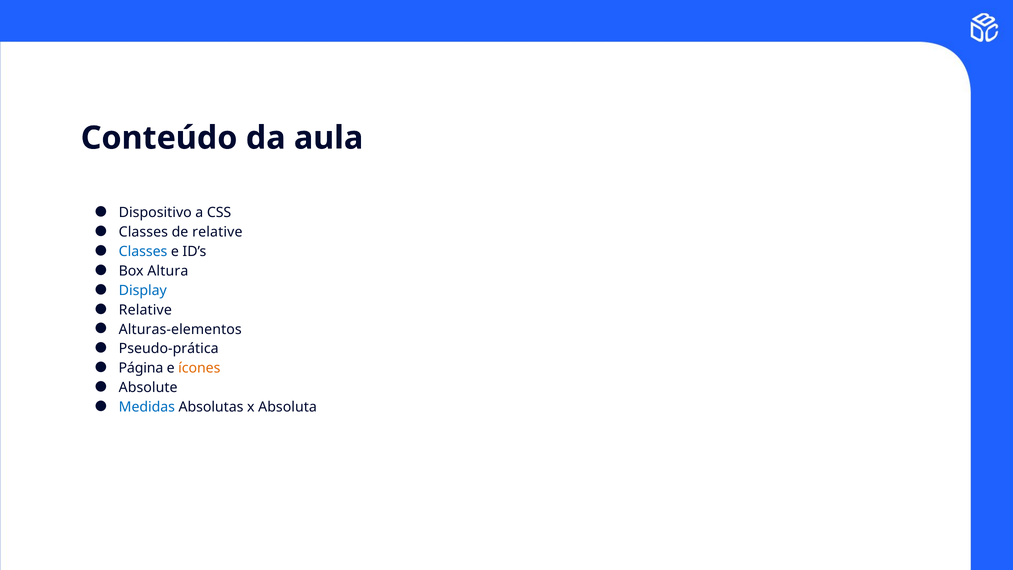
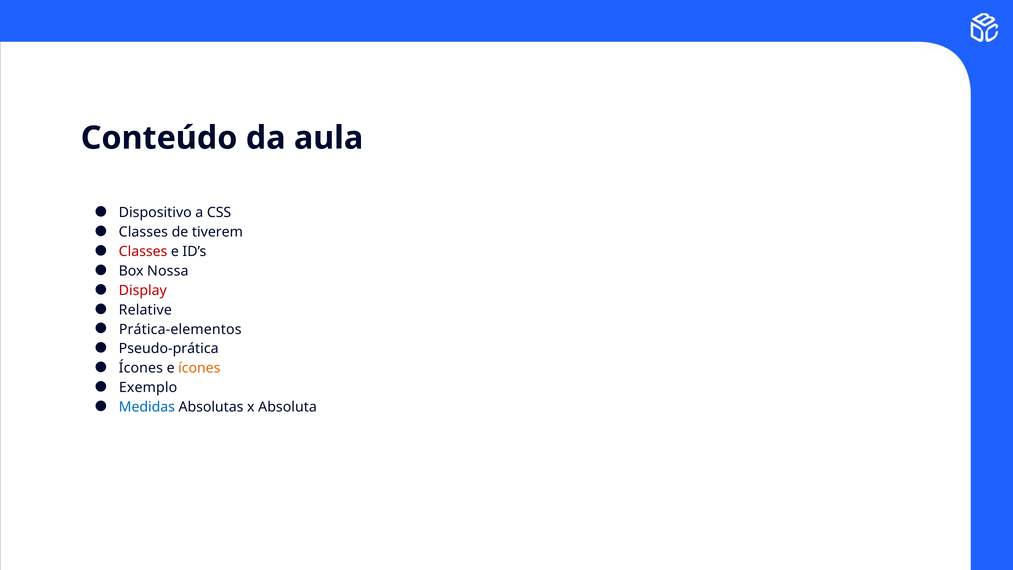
de relative: relative -> tiverem (217, 232)
Classes colour: blue -> red (143, 252)
Altura: Altura -> Nossa (168, 271)
Display colour: blue -> red (143, 290)
Alturas-elementos: Alturas-elementos -> Prática-elementos (180, 329)
Página: Página -> Ícones (141, 368)
Absolute: Absolute -> Exemplo (148, 387)
